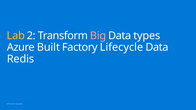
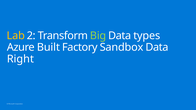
Big colour: pink -> light green (98, 36)
Lifecycle: Lifecycle -> Sandbox (122, 47)
Redis: Redis -> Right (20, 59)
